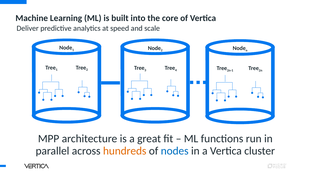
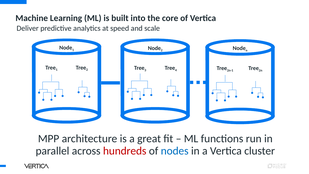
hundreds colour: orange -> red (125, 151)
